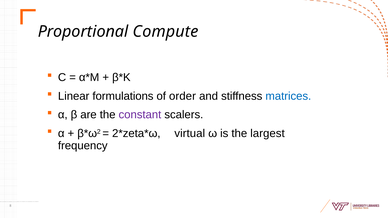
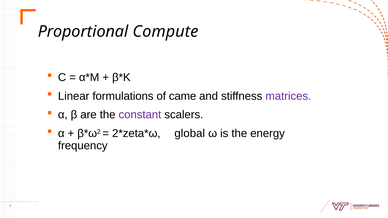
order: order -> came (183, 96)
matrices colour: blue -> purple (288, 96)
virtual: virtual -> global (190, 134)
largest: largest -> energy (268, 134)
